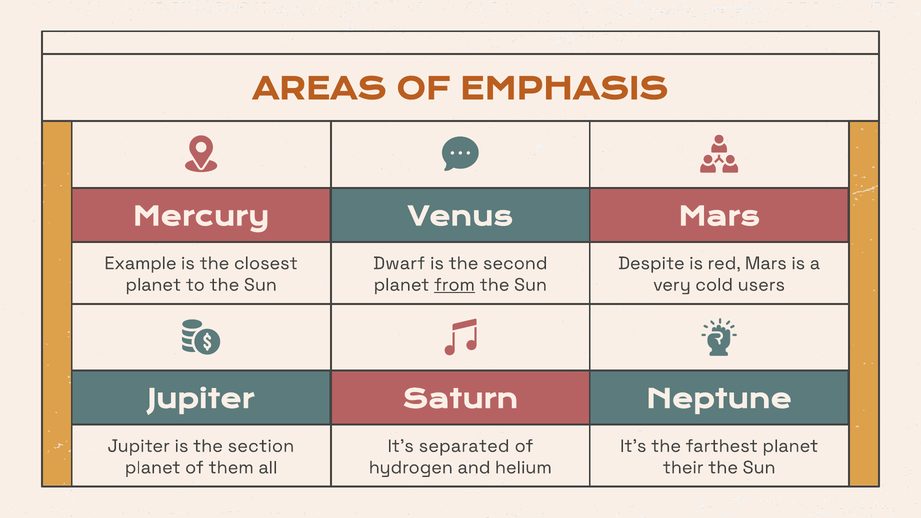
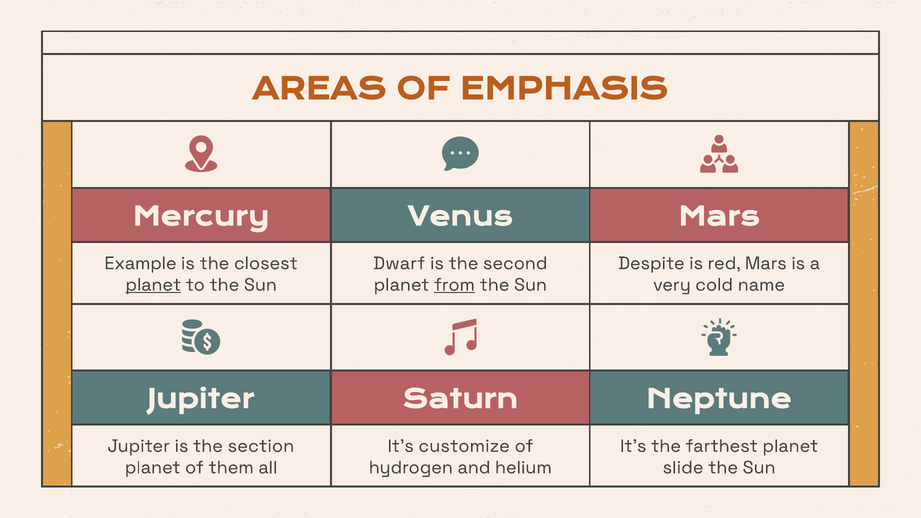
planet underline: none -> present (153, 285)
users: users -> name (761, 285)
separated: separated -> customize (464, 446)
their: their -> slide (683, 467)
